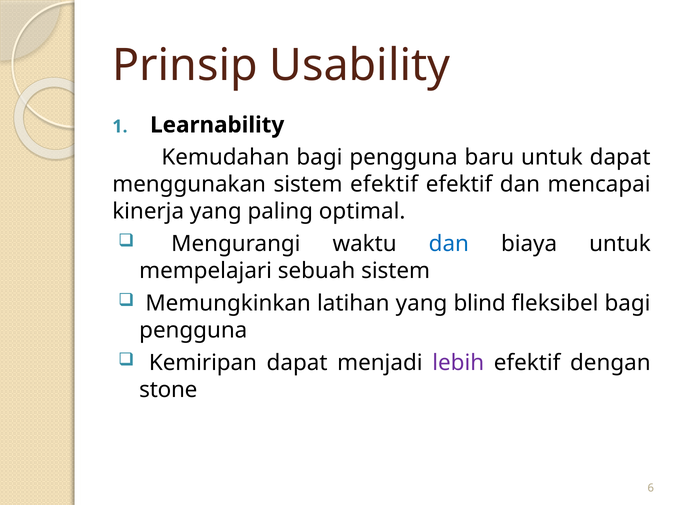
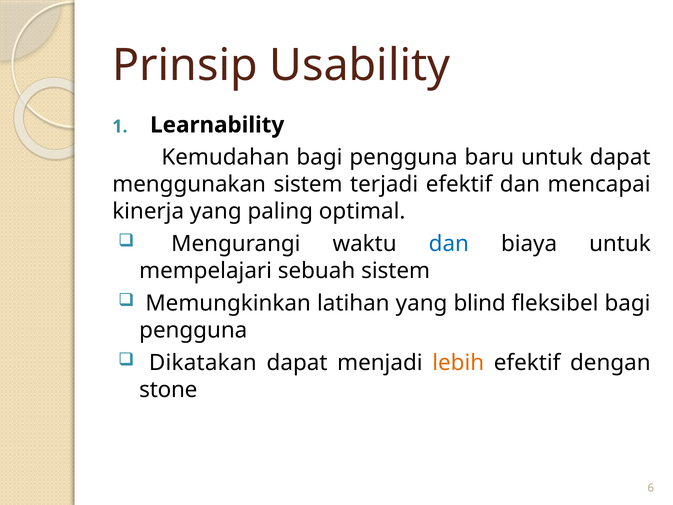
sistem efektif: efektif -> terjadi (384, 184)
Kemiripan: Kemiripan -> Dikatakan (203, 363)
lebih colour: purple -> orange (458, 363)
